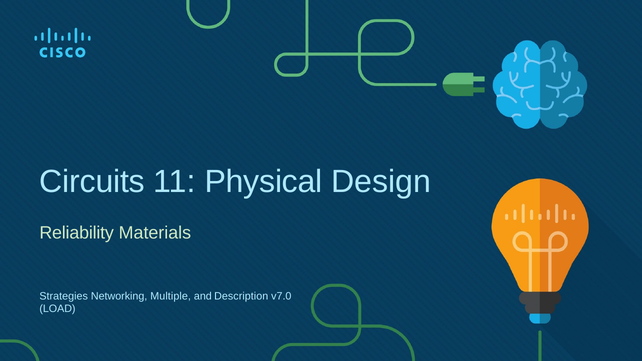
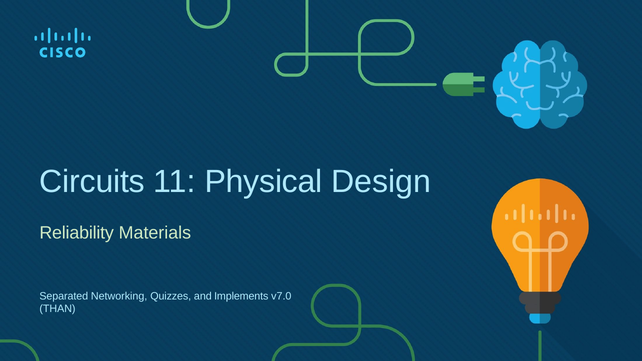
Strategies: Strategies -> Separated (64, 296)
Multiple: Multiple -> Quizzes (171, 296)
Description: Description -> Implements (241, 296)
LOAD: LOAD -> THAN (57, 309)
